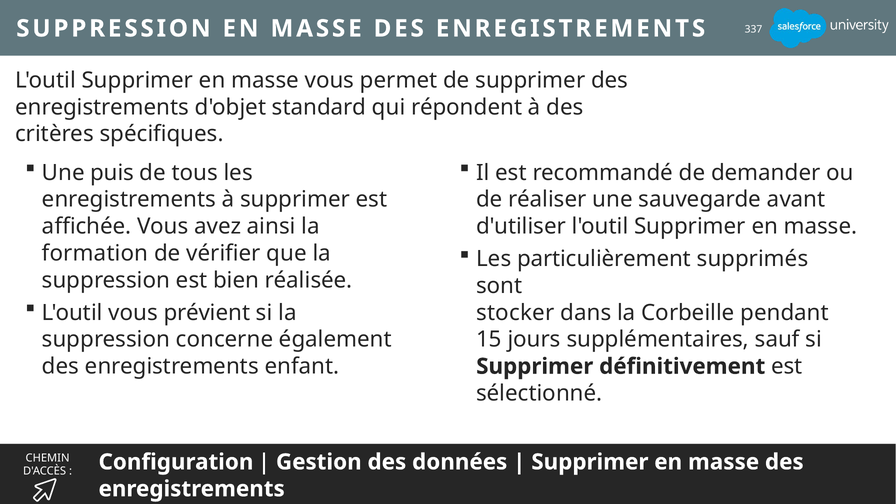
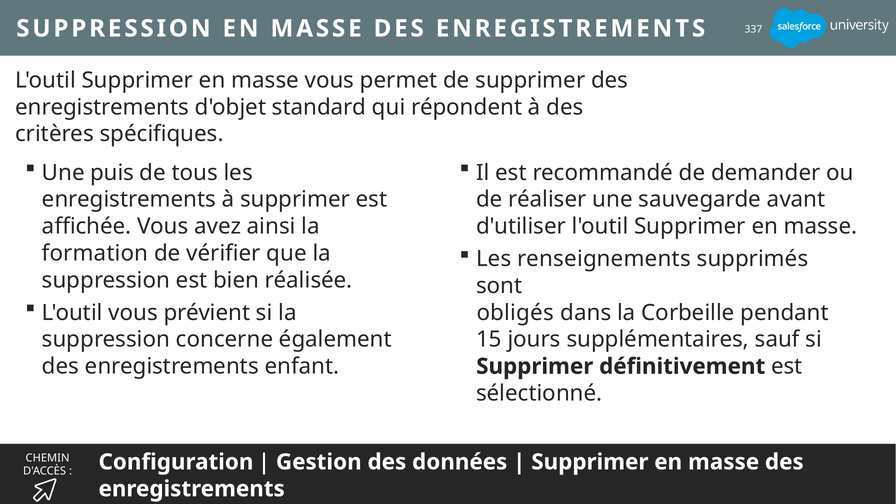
particulièrement: particulièrement -> renseignements (604, 259)
stocker: stocker -> obligés (515, 313)
